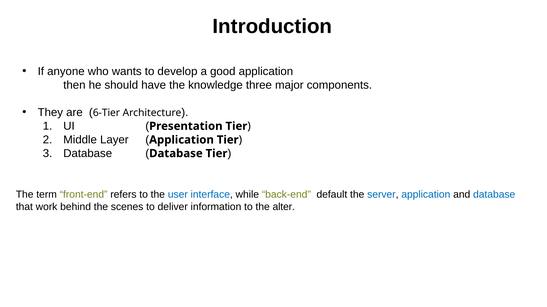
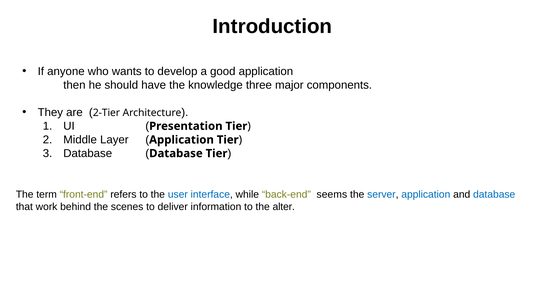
6-Tier: 6-Tier -> 2-Tier (106, 113)
default: default -> seems (332, 195)
